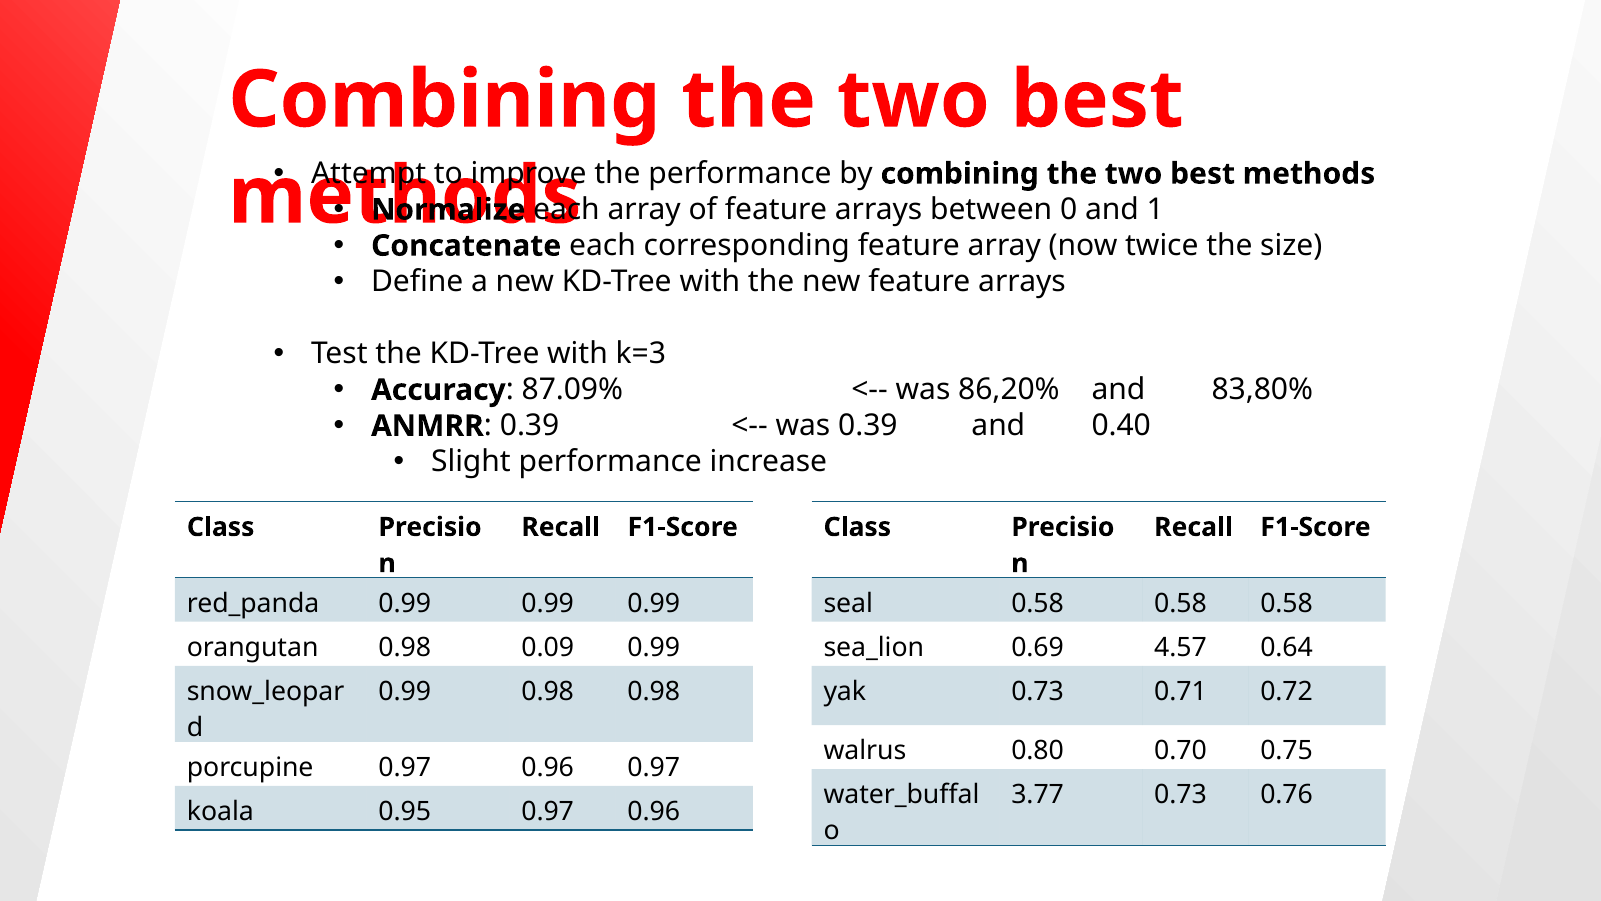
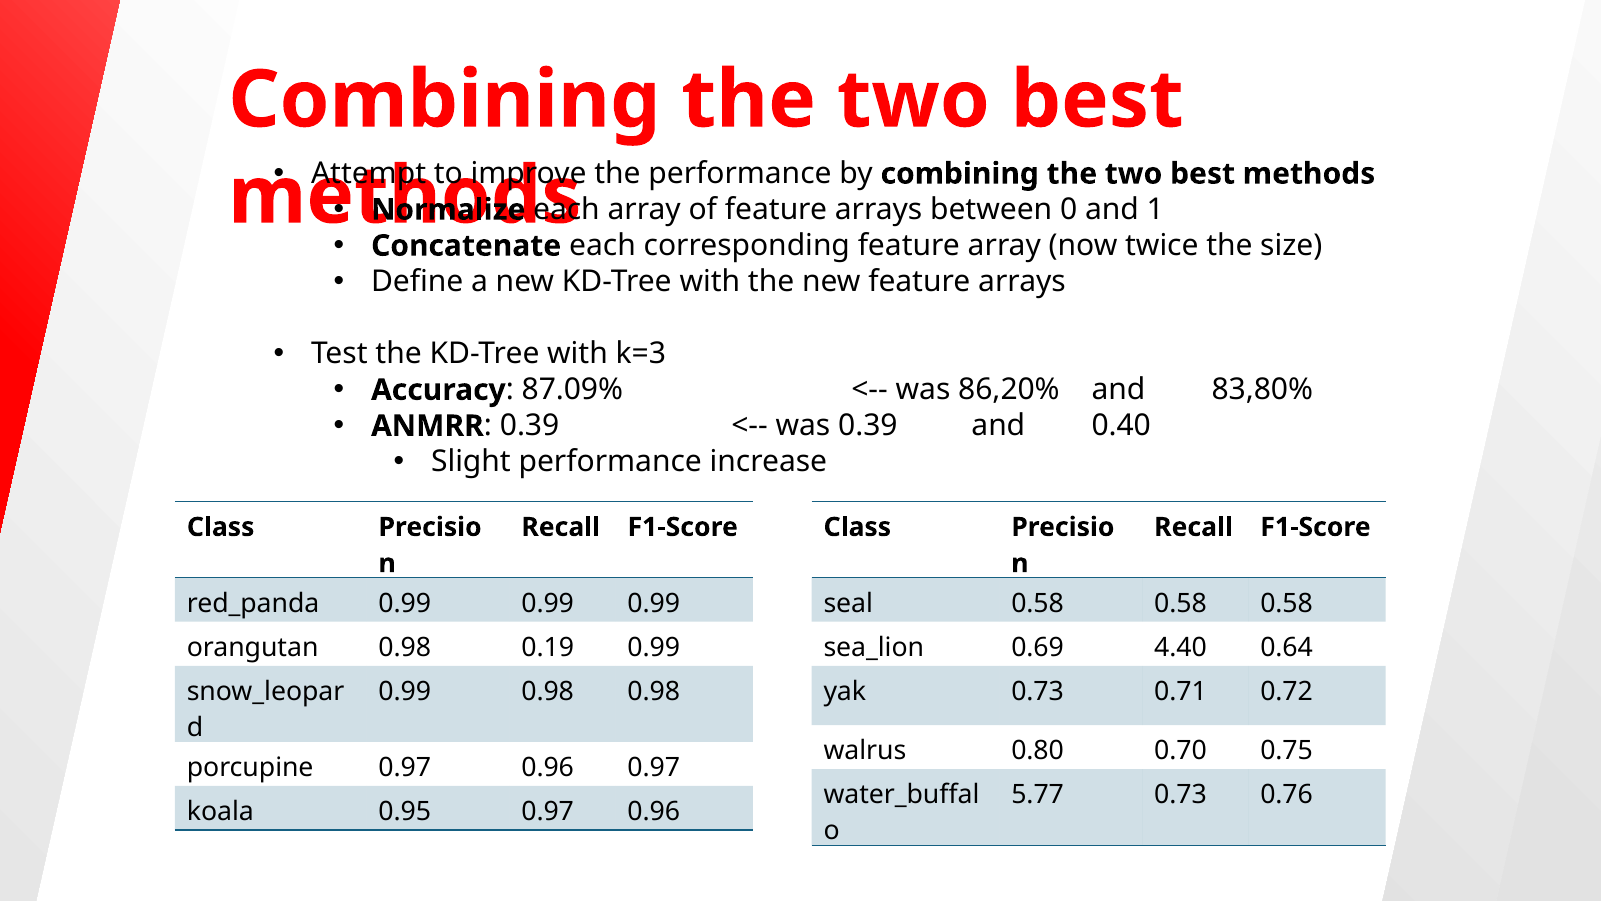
0.09: 0.09 -> 0.19 (548, 647)
4.57: 4.57 -> 4.40 (1180, 647)
3.77: 3.77 -> 5.77 (1038, 794)
